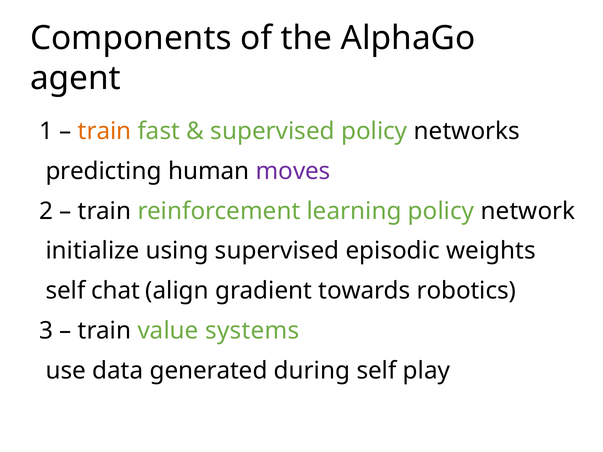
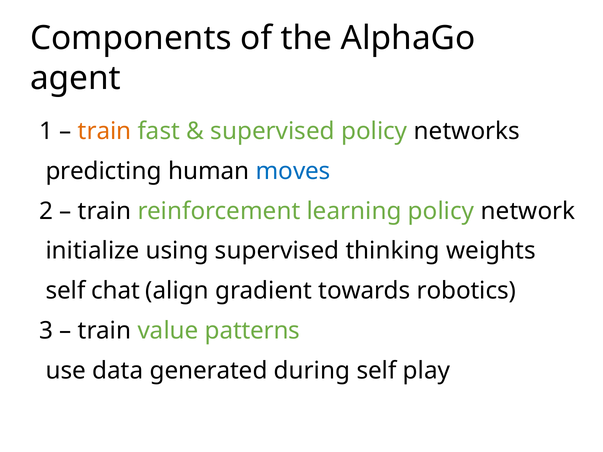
moves colour: purple -> blue (293, 171)
episodic: episodic -> thinking (393, 251)
systems: systems -> patterns (252, 331)
